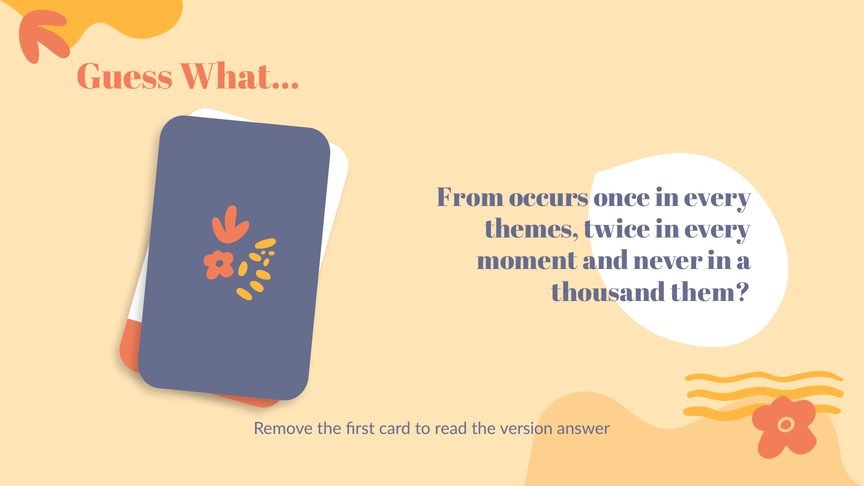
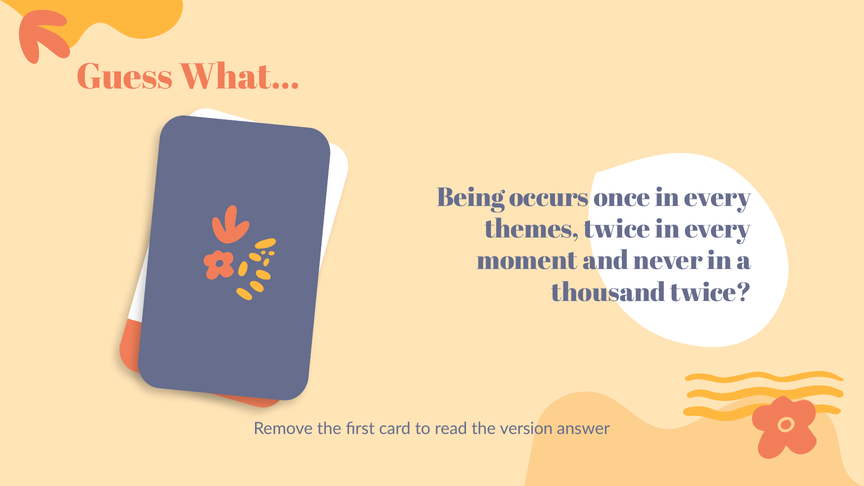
From: From -> Being (471, 197)
thousand them: them -> twice (711, 292)
